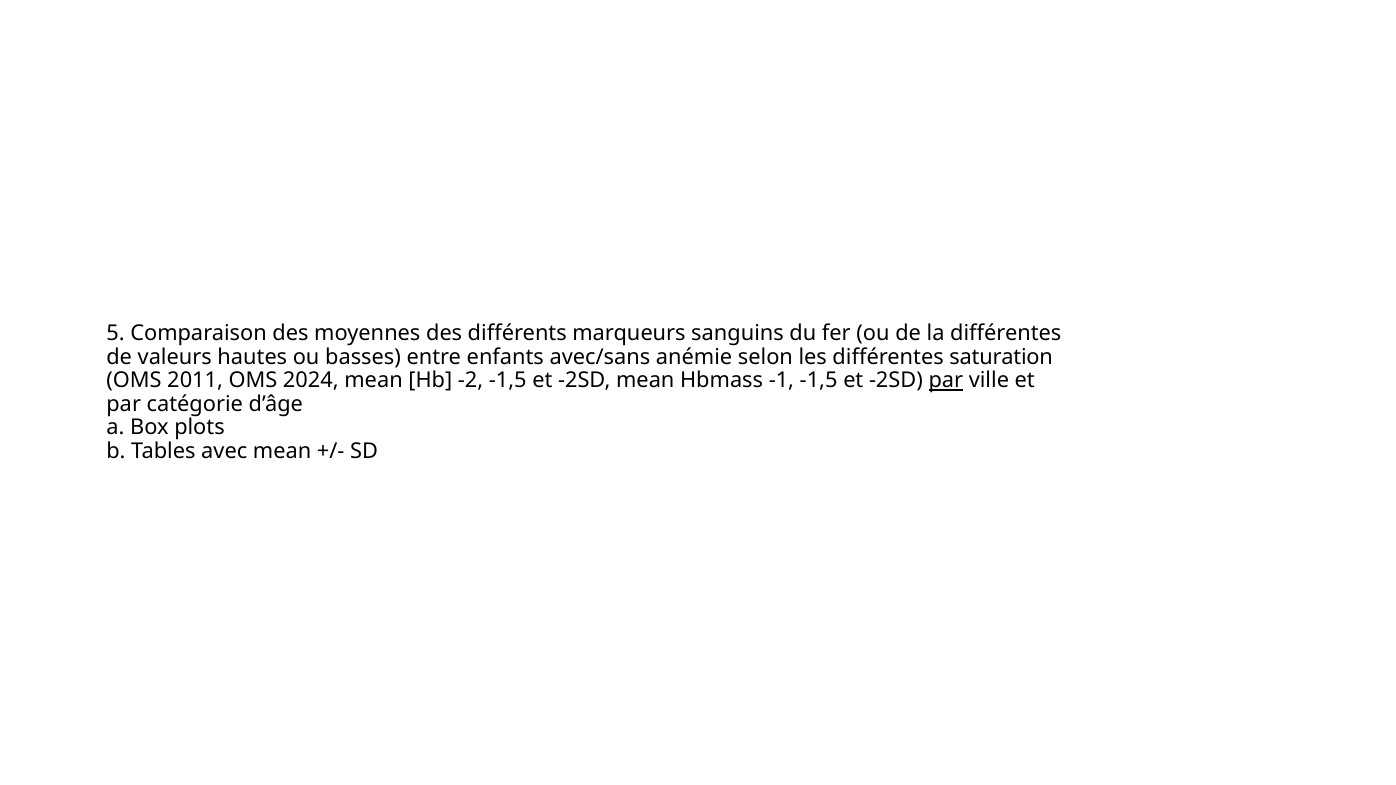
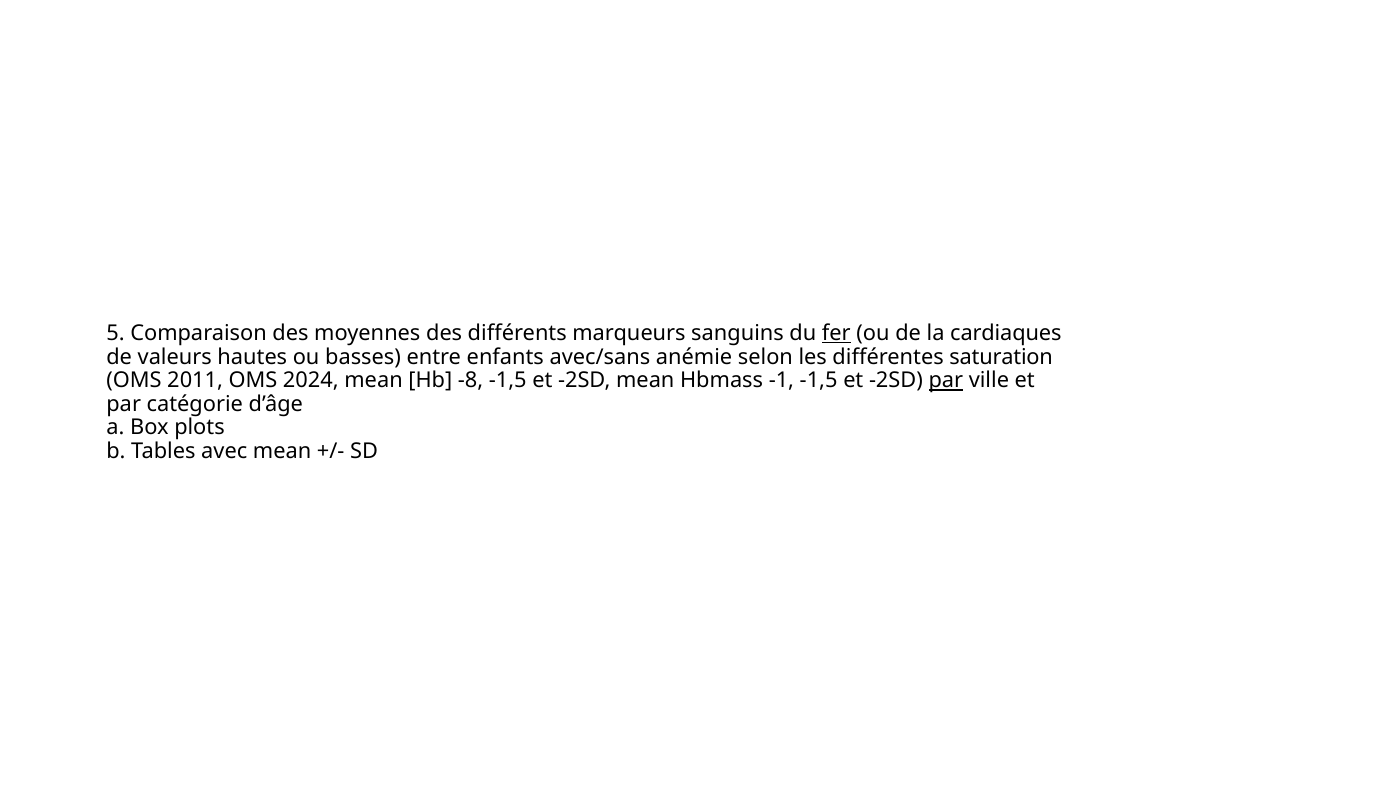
fer underline: none -> present (836, 334)
la différentes: différentes -> cardiaques (1006, 334)
-2: -2 -> -8 (471, 381)
